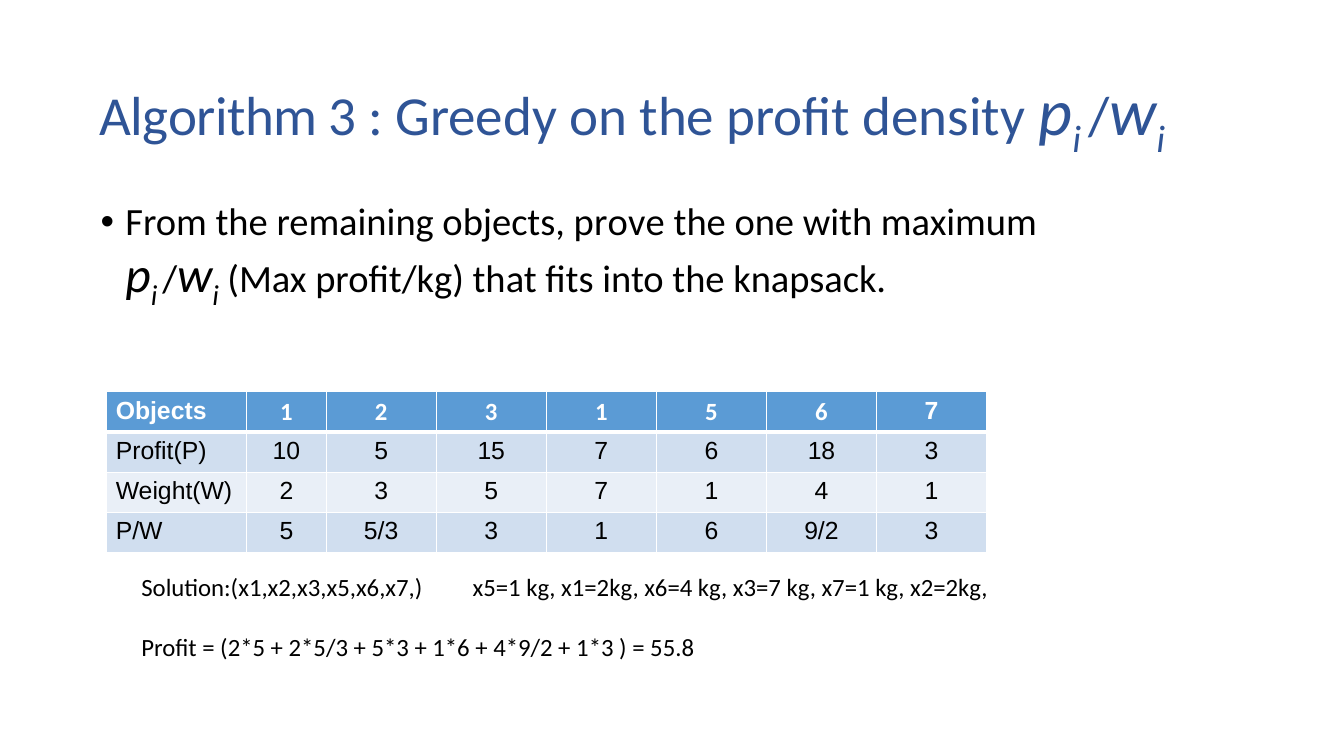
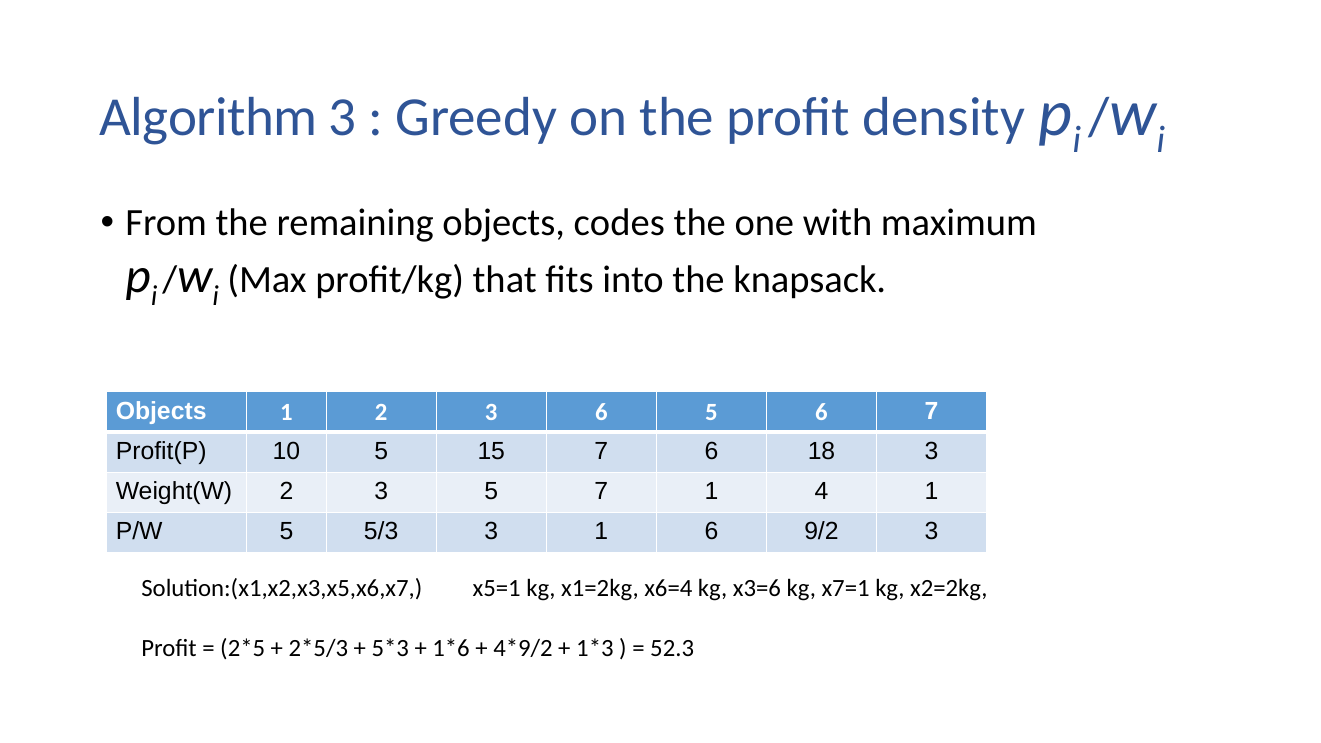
prove: prove -> codes (619, 223)
2 3 1: 1 -> 6 (601, 412)
x3=7: x3=7 -> x3=6 (757, 589)
55.8: 55.8 -> 52.3 (672, 648)
